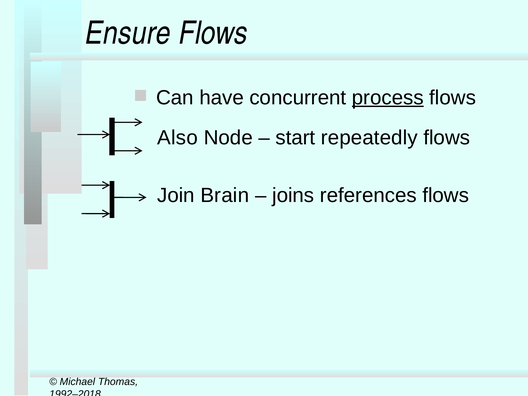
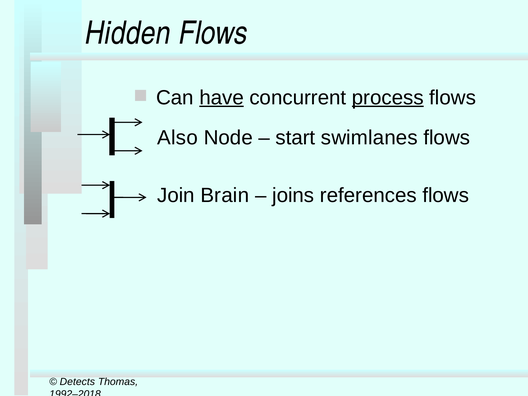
Ensure: Ensure -> Hidden (128, 33)
have underline: none -> present (222, 98)
repeatedly: repeatedly -> swimlanes (369, 138)
Michael: Michael -> Detects (77, 382)
